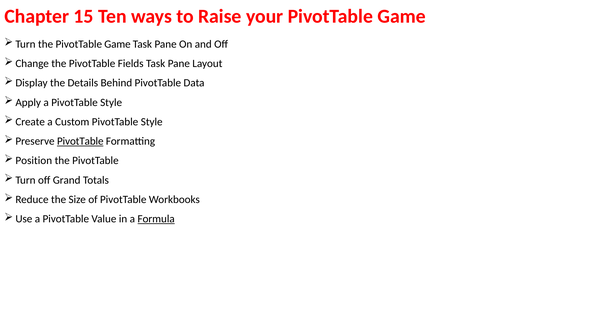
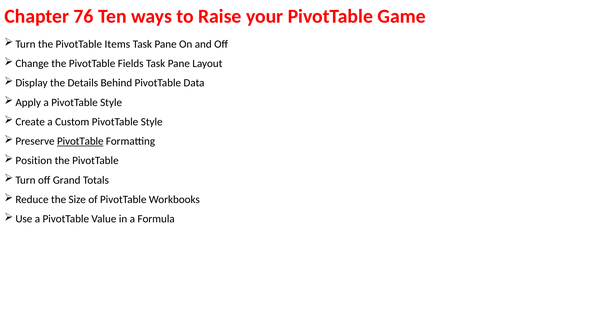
15: 15 -> 76 (84, 16)
the PivotTable Game: Game -> Items (117, 44)
Formula underline: present -> none (156, 219)
